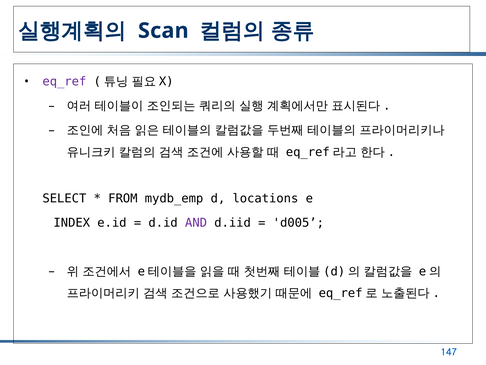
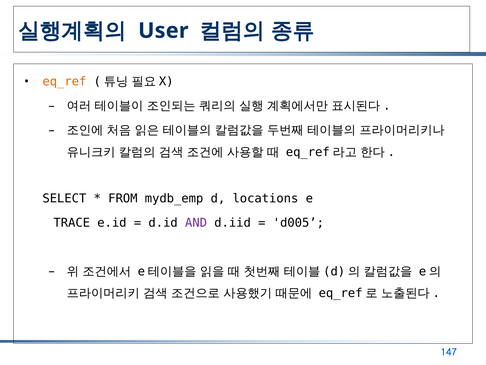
Scan: Scan -> User (163, 31)
eq_ref colour: purple -> orange (64, 81)
INDEX: INDEX -> TRACE (72, 222)
